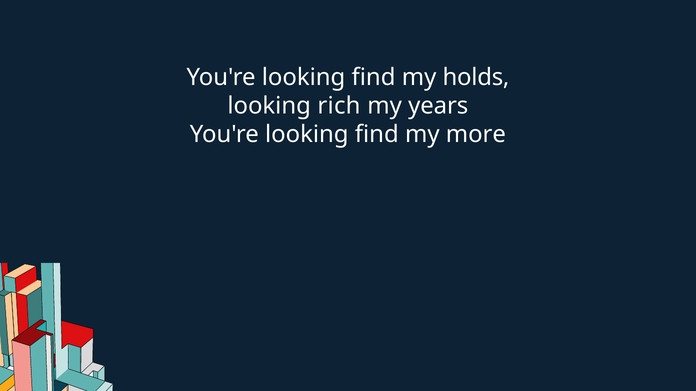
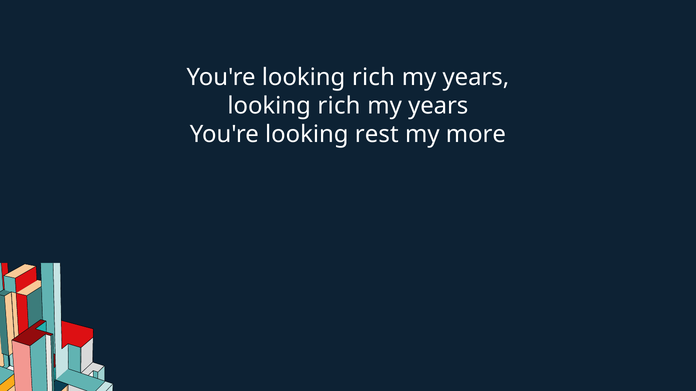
find: find -> rich (373, 77)
holds: holds -> years (476, 77)
find: find -> rest (377, 135)
